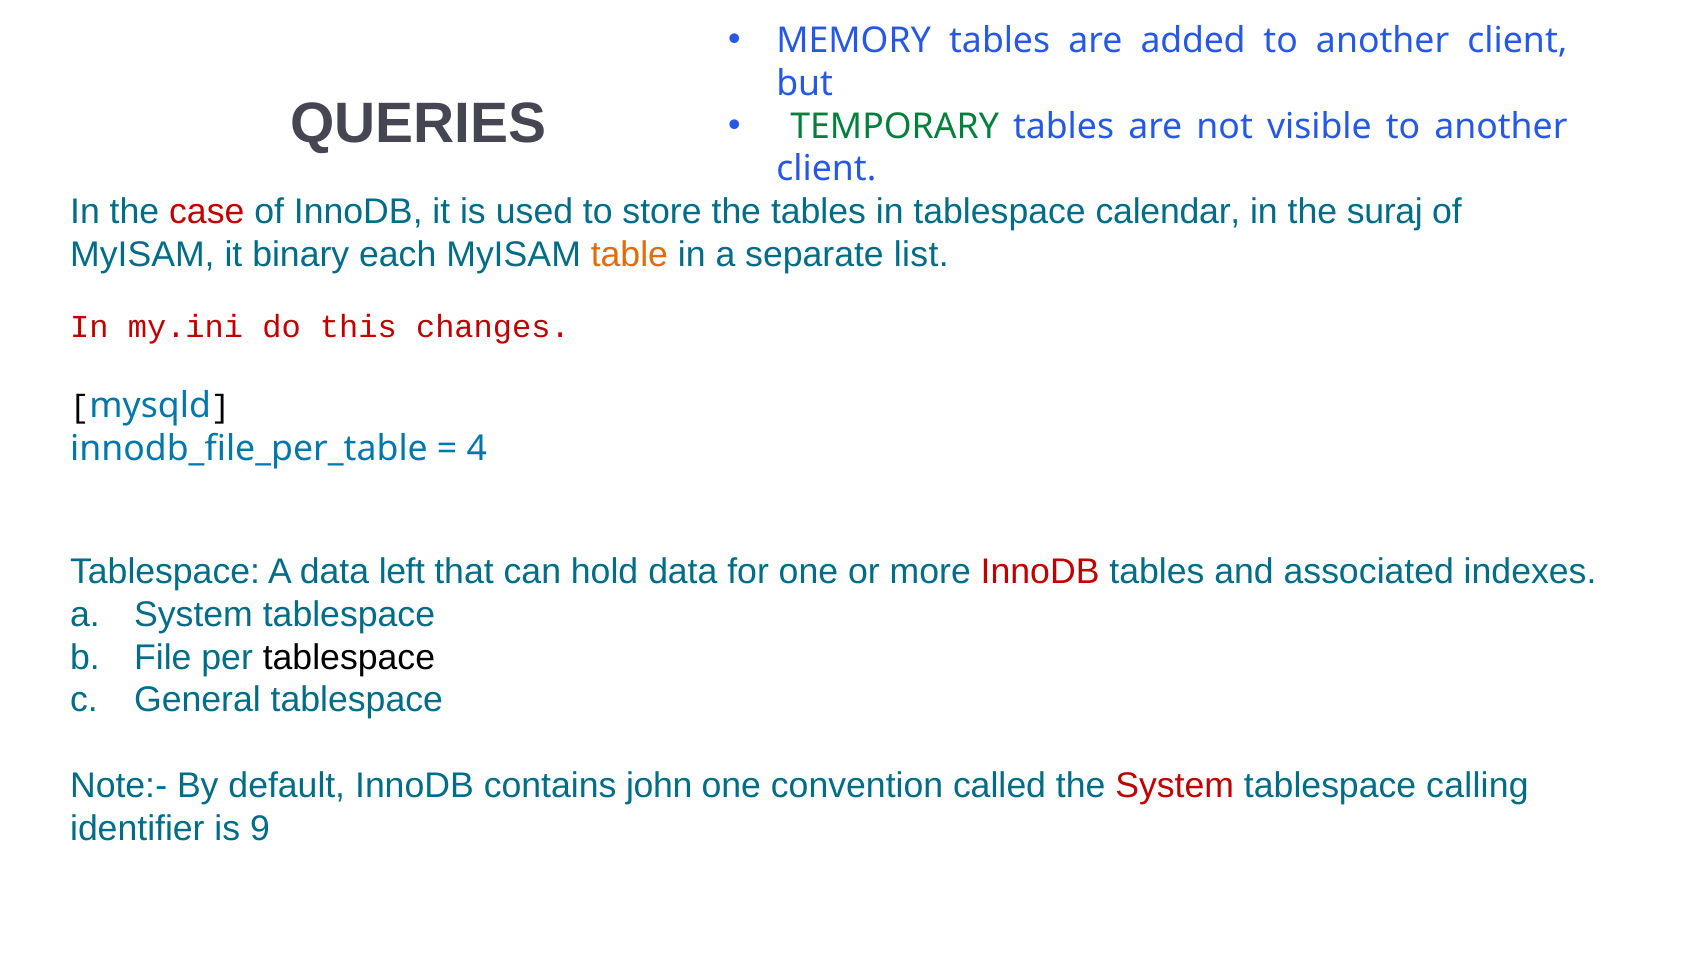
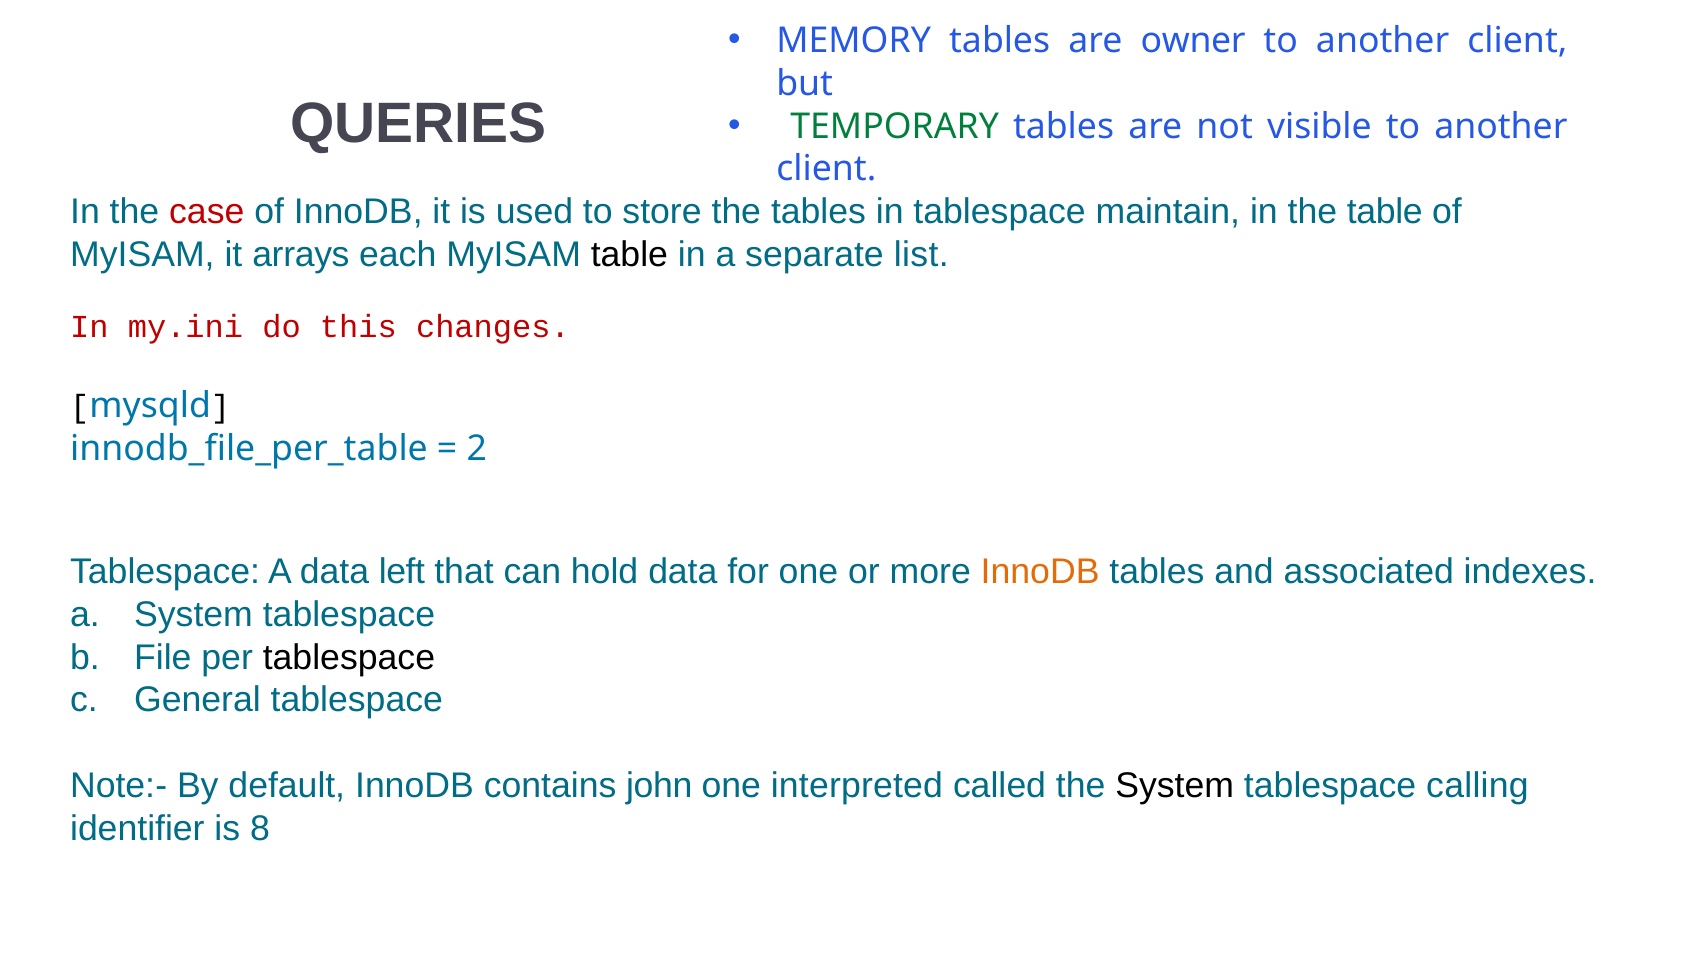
added: added -> owner (1193, 41)
calendar: calendar -> maintain (1168, 212)
the suraj: suraj -> table (1385, 212)
binary: binary -> arrays (301, 254)
table colour: orange -> black (629, 254)
4: 4 -> 2 (477, 449)
InnoDB colour: red -> orange (1040, 572)
convention: convention -> interpreted (857, 785)
System colour: red -> black (1175, 785)
9: 9 -> 8 (260, 828)
